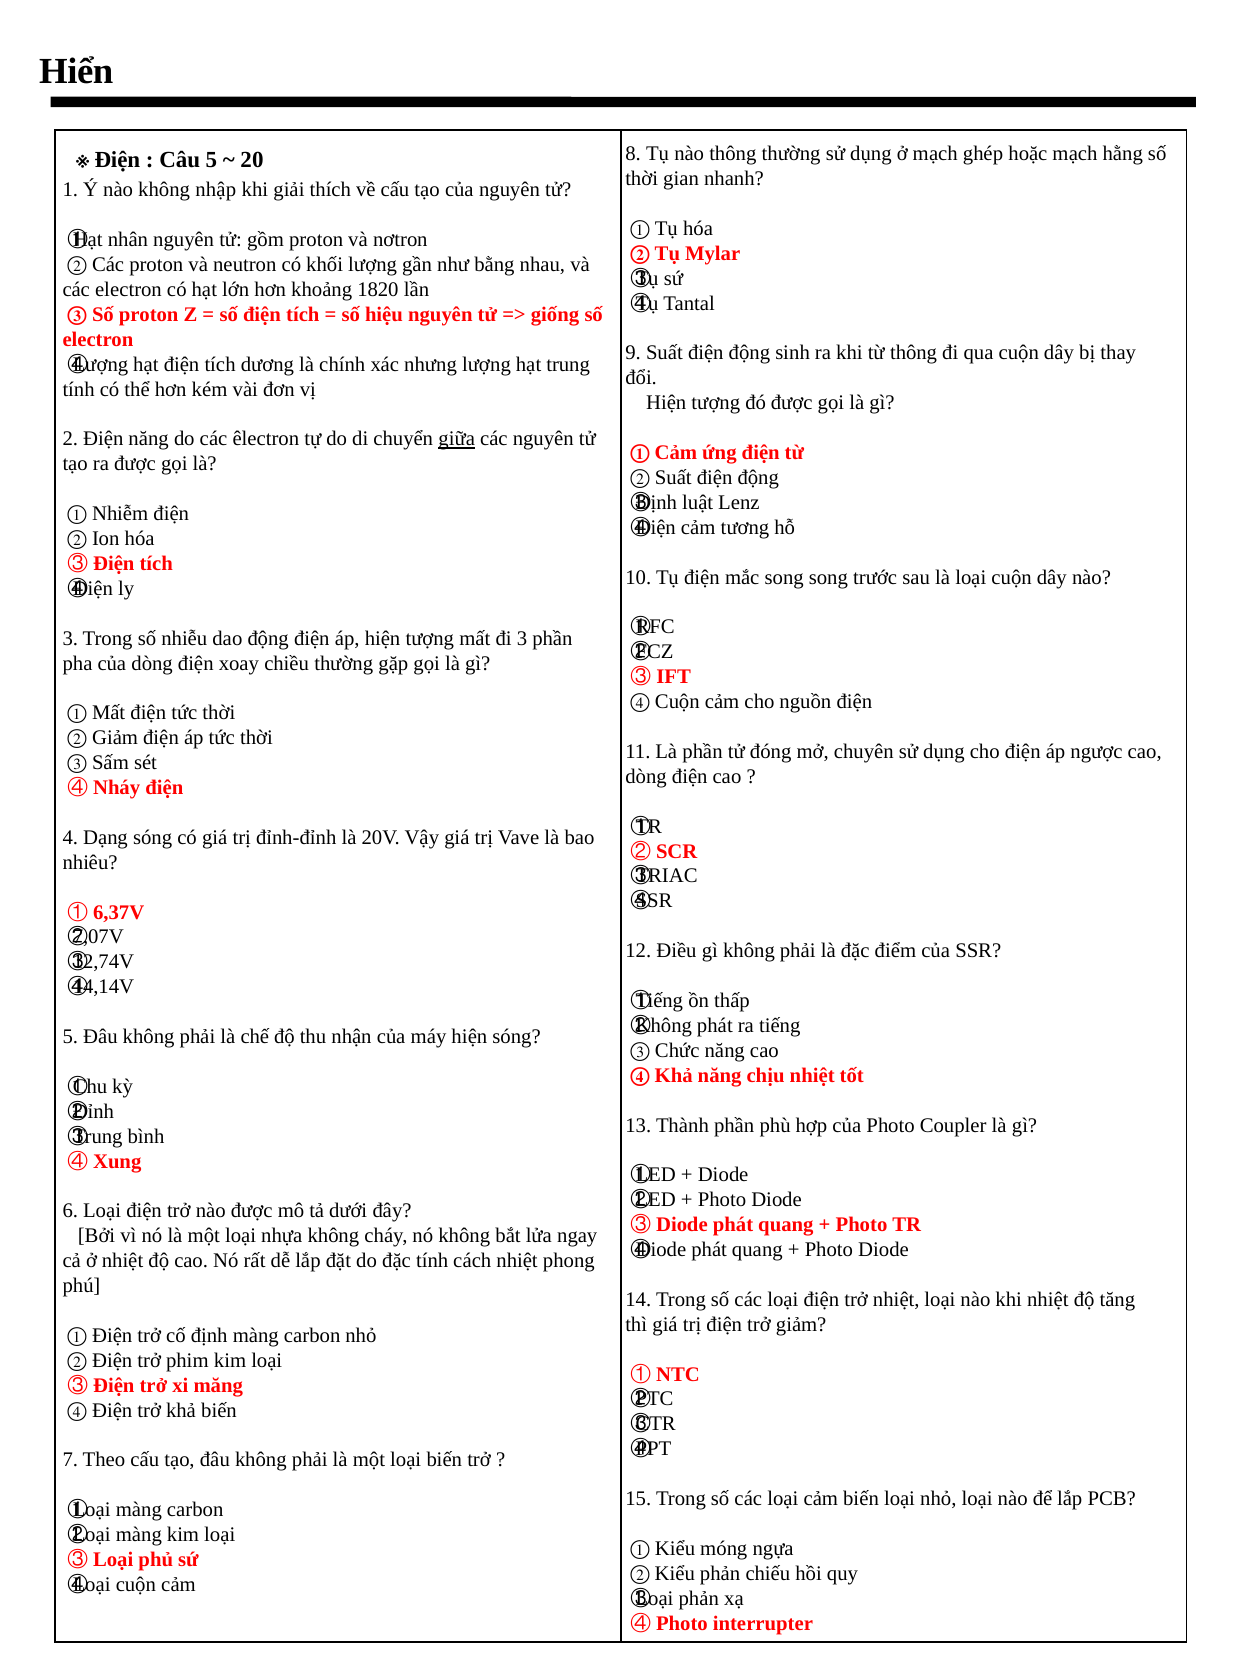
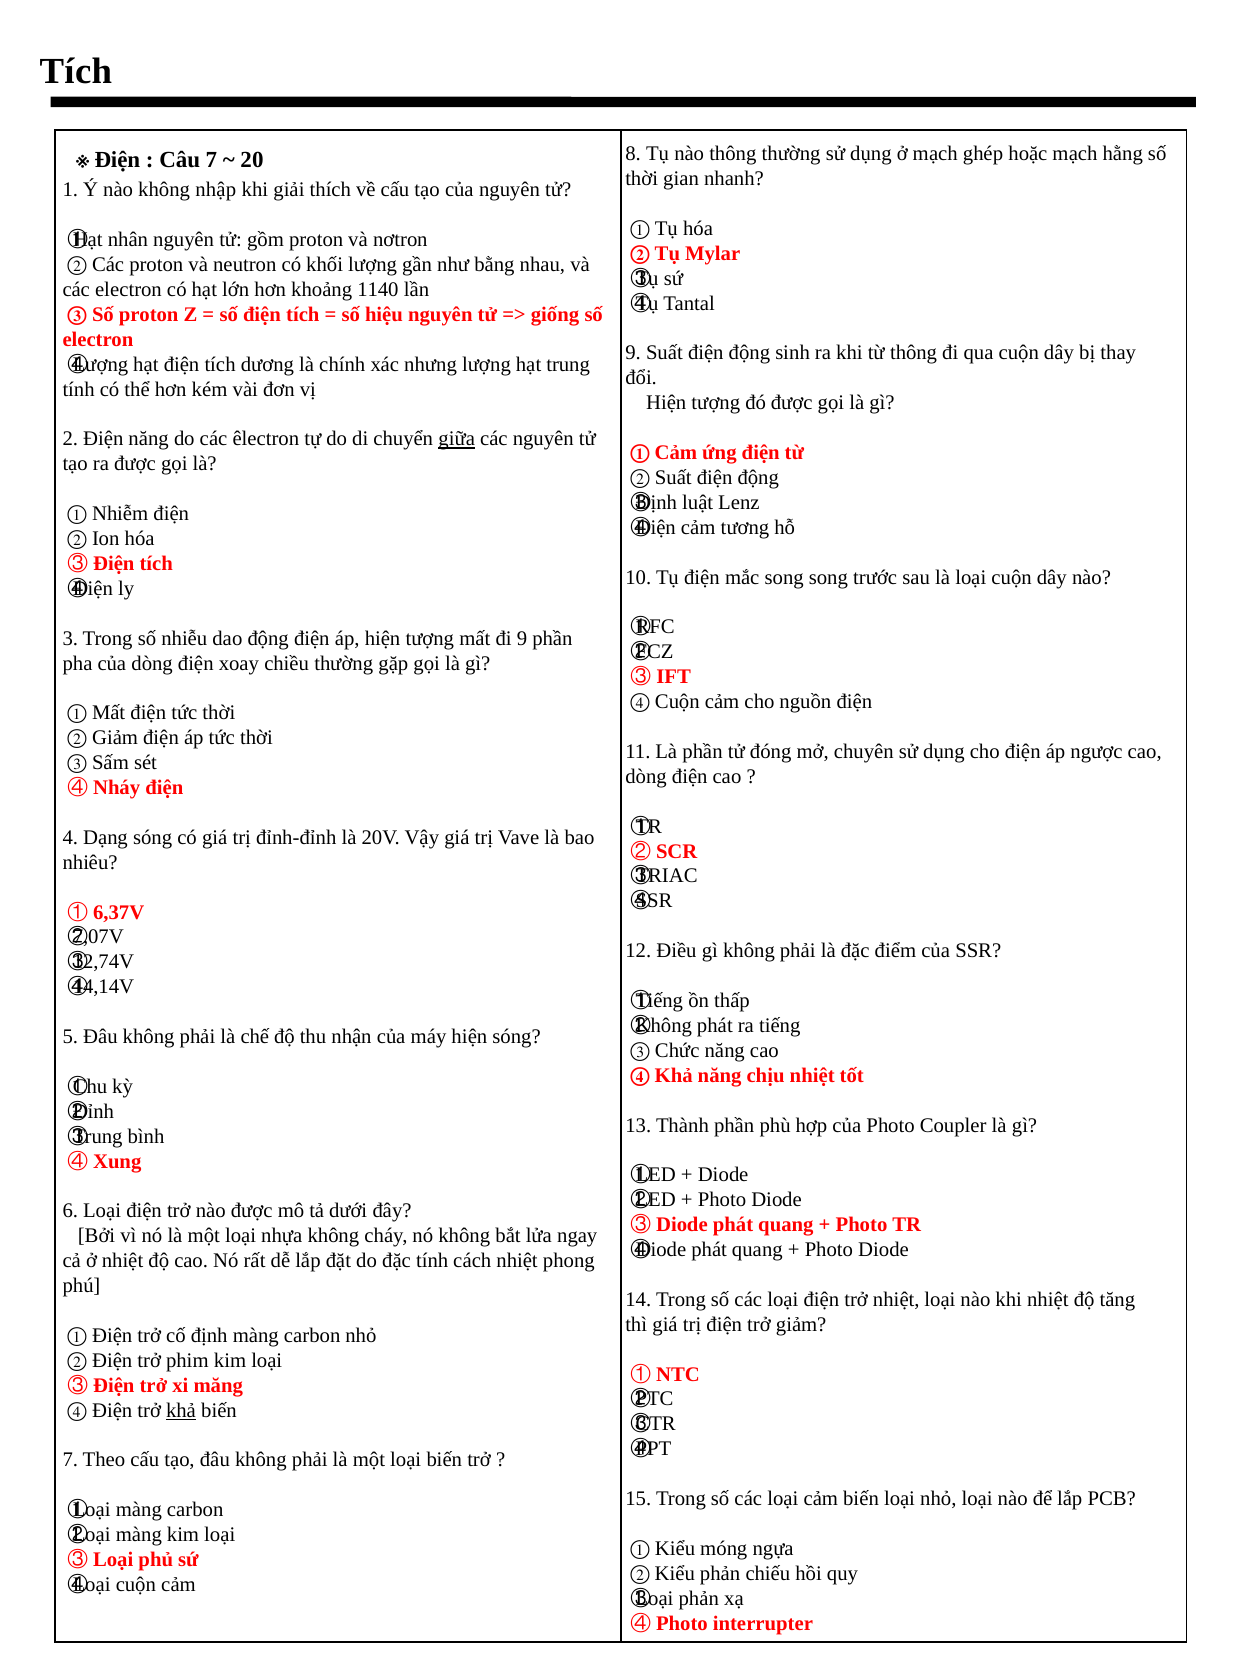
Hiển: Hiển -> Tích (76, 71)
Câu 5: 5 -> 7 (211, 160)
1820: 1820 -> 1140 (378, 290)
đi 3: 3 -> 9 (522, 638)
khả underline: none -> present (181, 1410)
